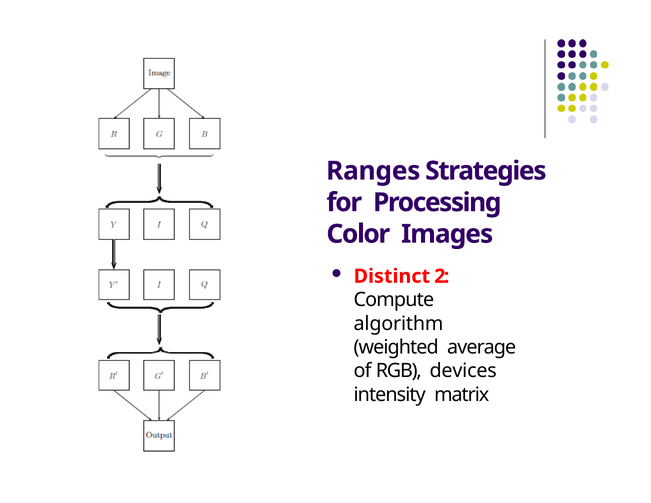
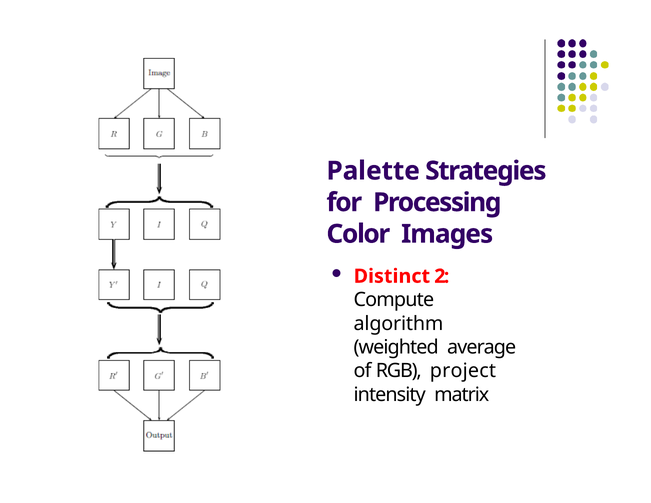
Ranges: Ranges -> Palette (373, 171)
devices: devices -> project (463, 371)
